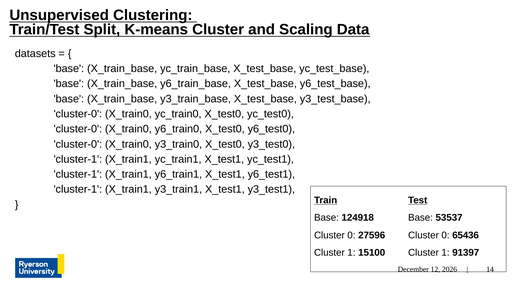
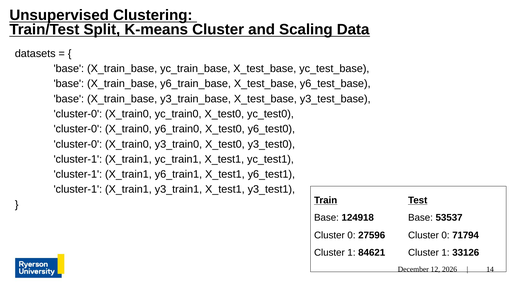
65436: 65436 -> 71794 (466, 235)
15100: 15100 -> 84621 (372, 253)
91397: 91397 -> 33126 (466, 253)
